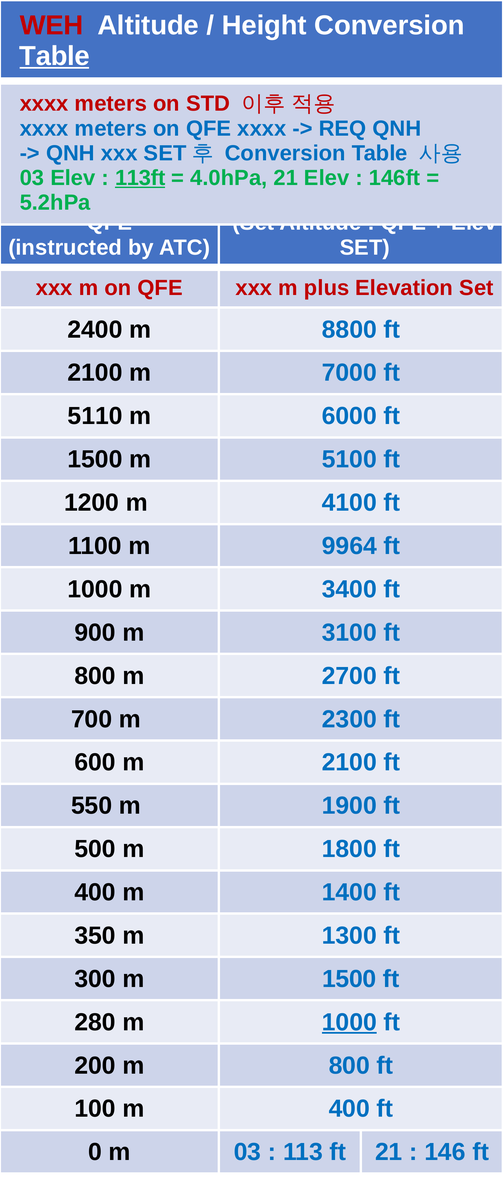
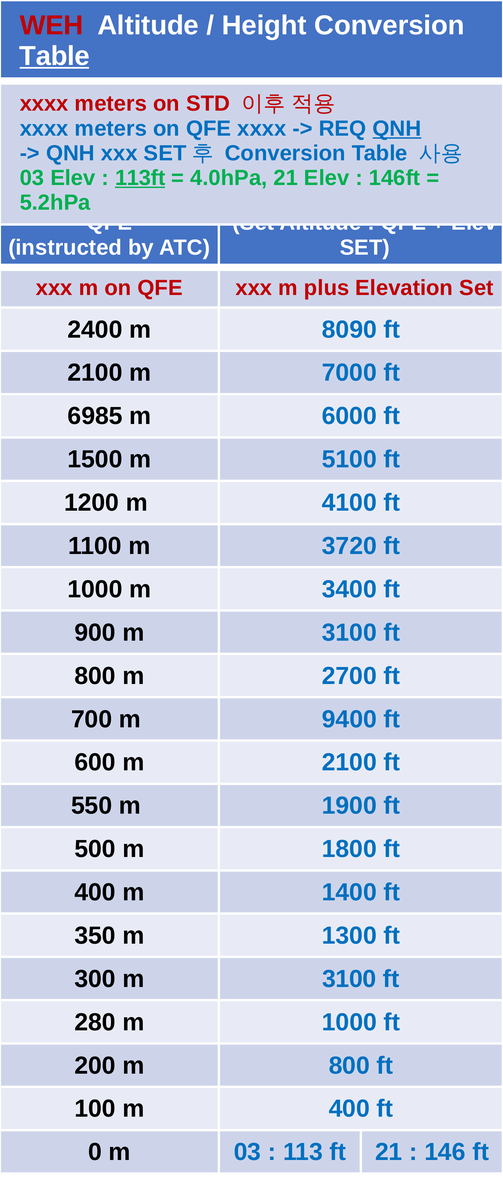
QNH underline: none -> present (397, 129)
8800: 8800 -> 8090 (349, 330)
5110: 5110 -> 6985 (95, 416)
9964: 9964 -> 3720 (349, 546)
2300: 2300 -> 9400 (349, 719)
300 m 1500: 1500 -> 3100 (349, 979)
1000 underline: present -> none (349, 1023)
